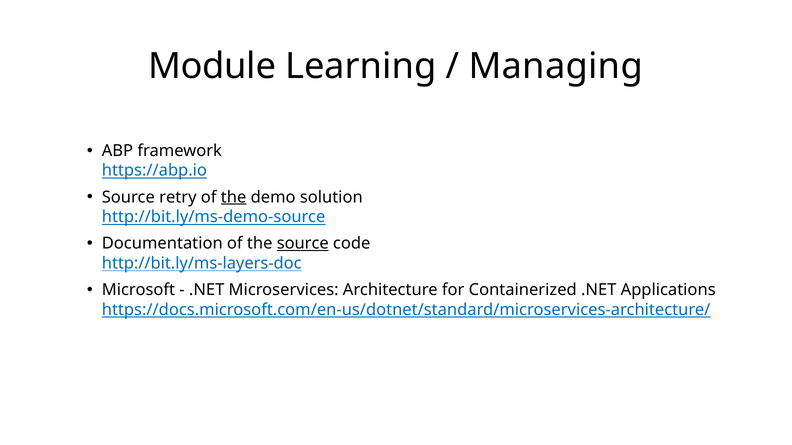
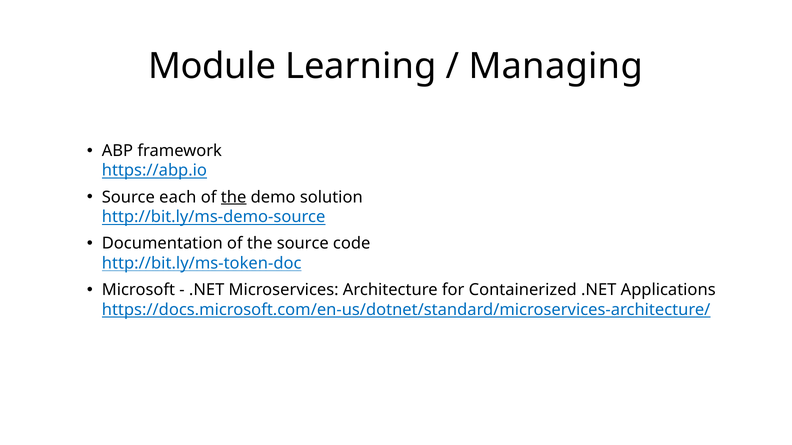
retry: retry -> each (178, 197)
source underline: present -> none (303, 244)
http://bit.ly/ms-layers-doc: http://bit.ly/ms-layers-doc -> http://bit.ly/ms-token-doc (202, 264)
